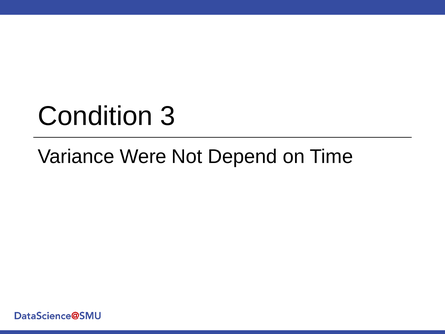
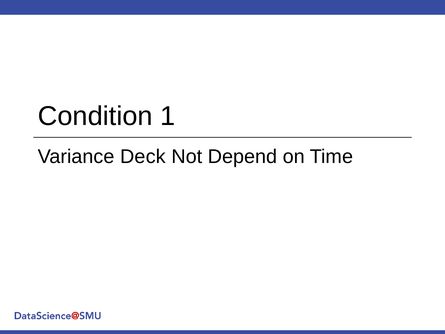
3: 3 -> 1 (168, 116)
Were: Were -> Deck (143, 156)
